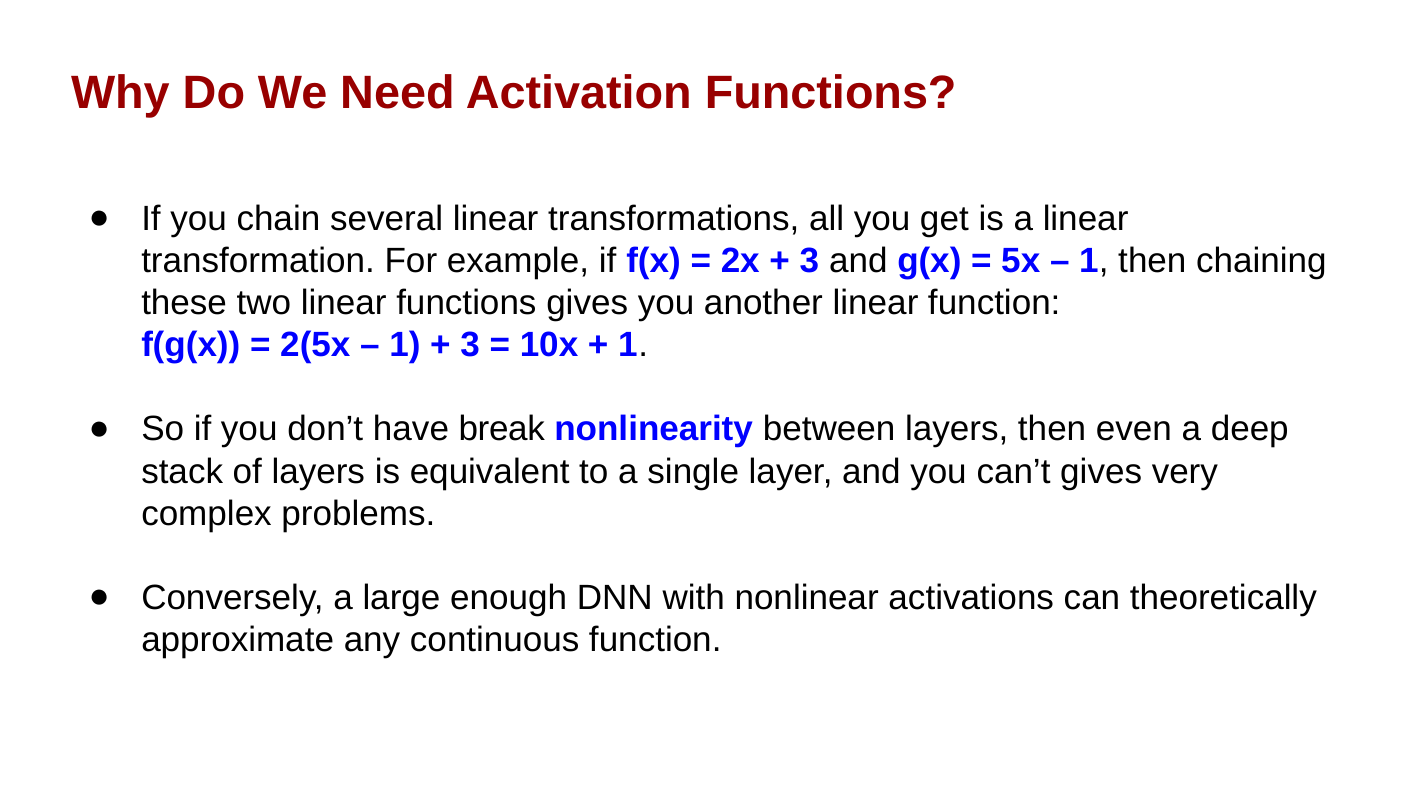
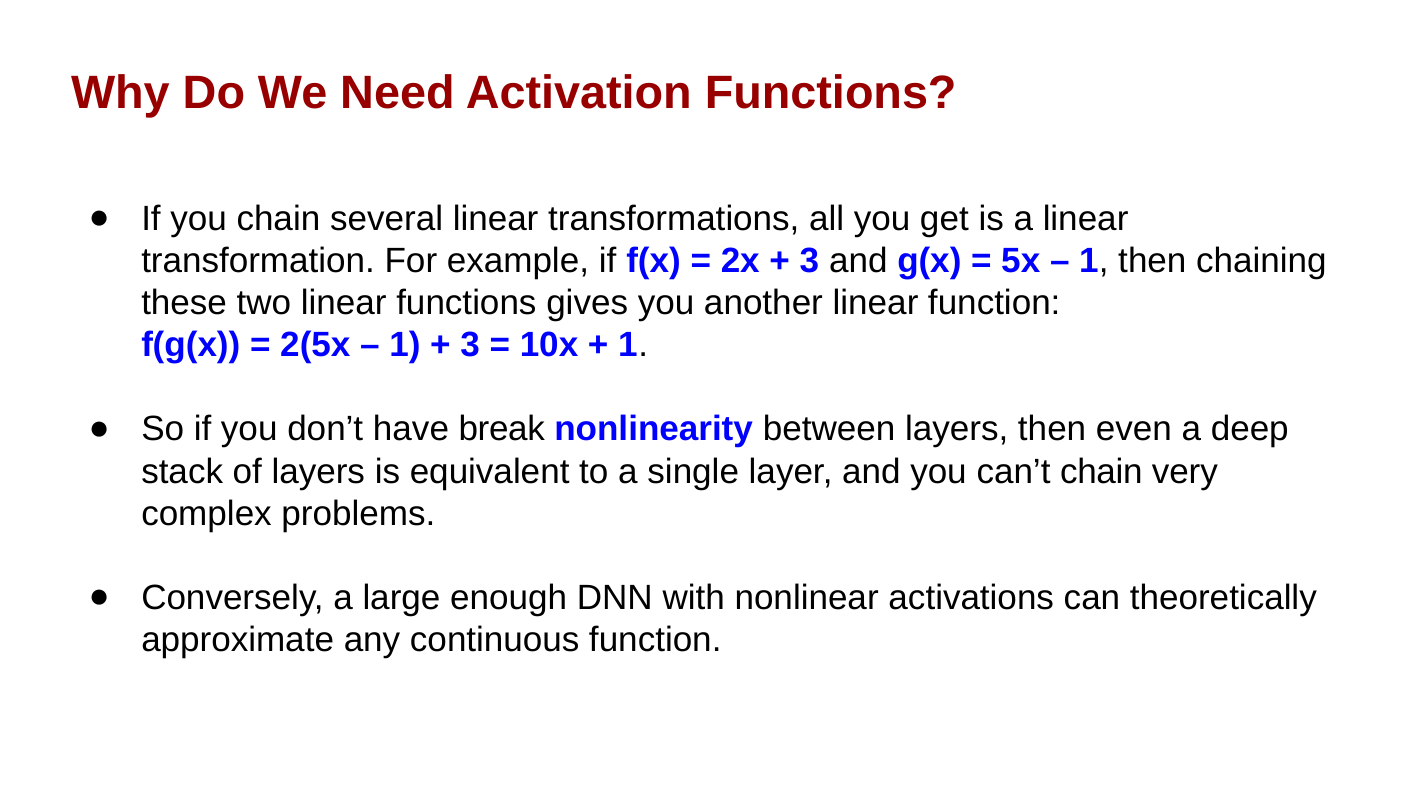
can’t gives: gives -> chain (1101, 472)
